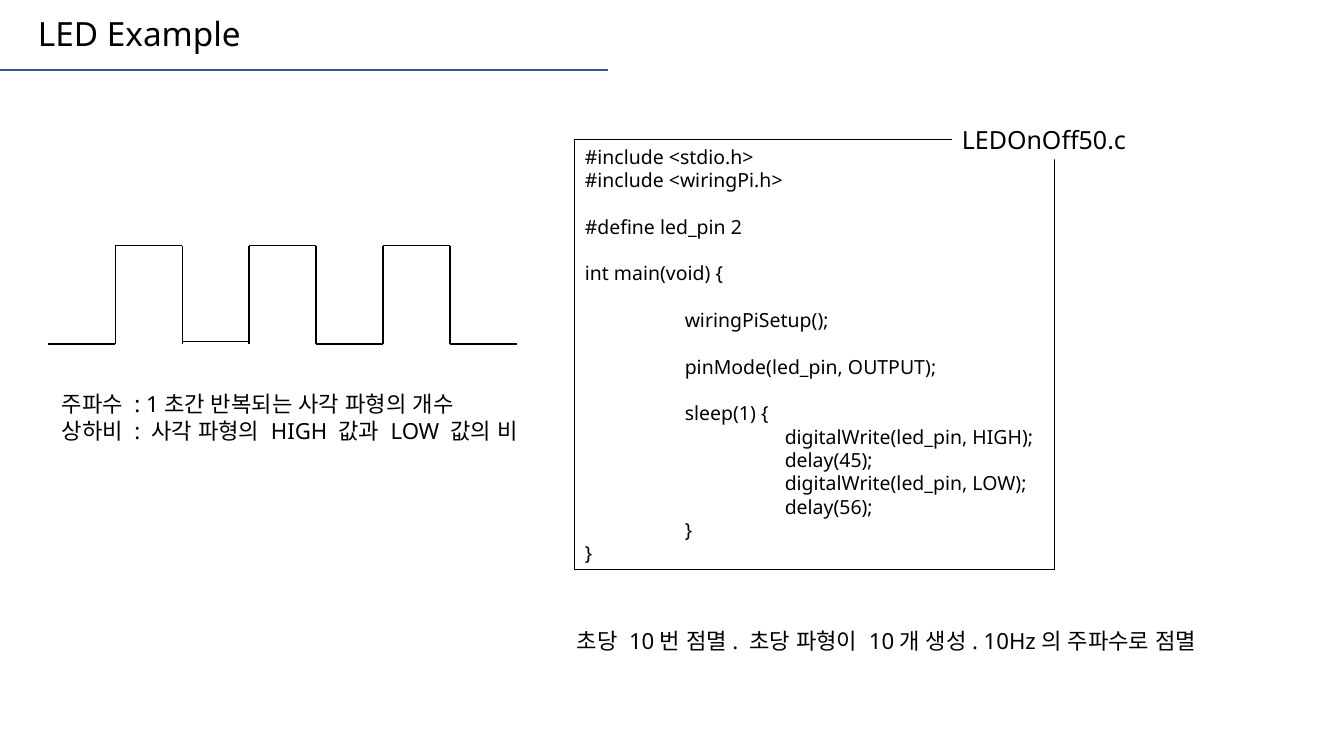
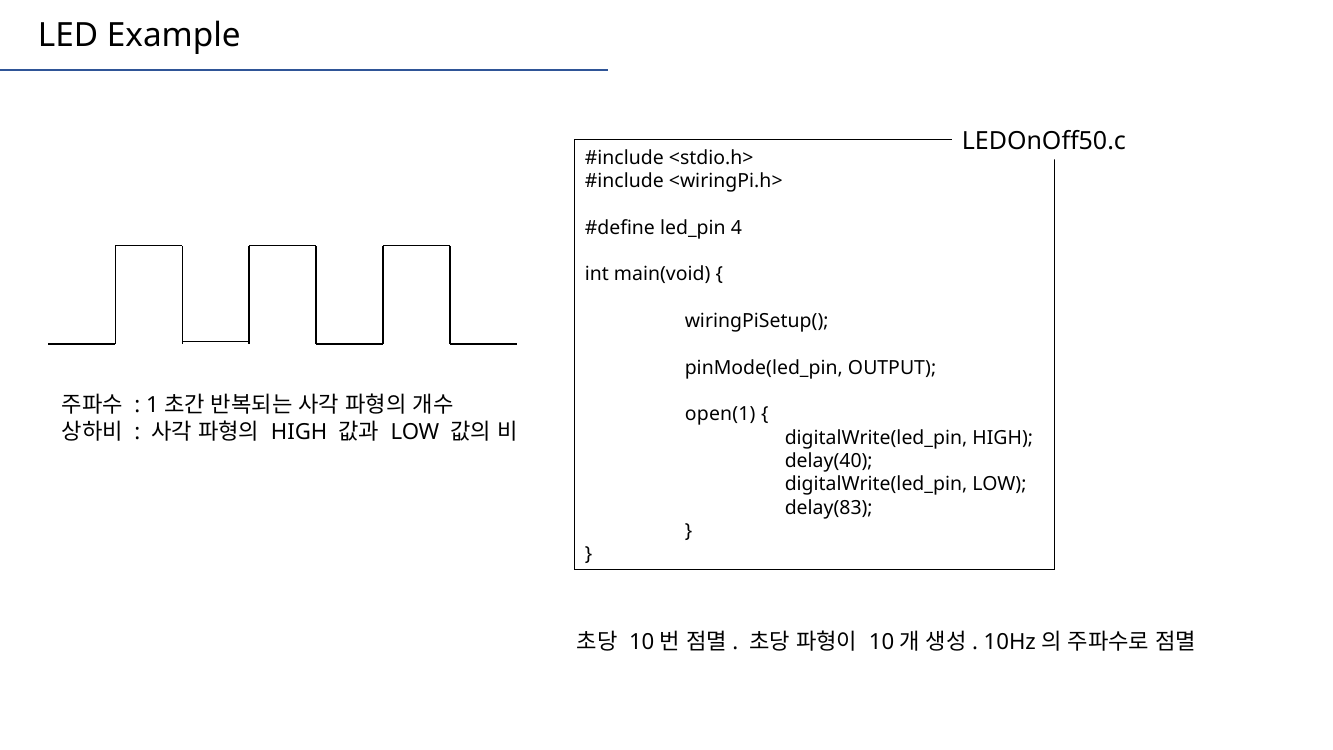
2: 2 -> 4 (736, 228)
sleep(1: sleep(1 -> open(1 (720, 414)
delay(45: delay(45 -> delay(40 (829, 461)
delay(56: delay(56 -> delay(83 (829, 508)
